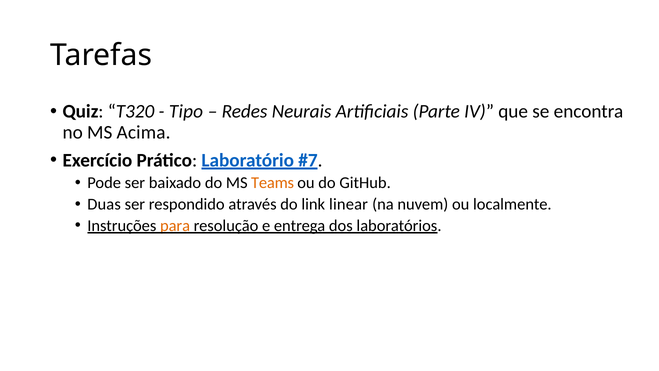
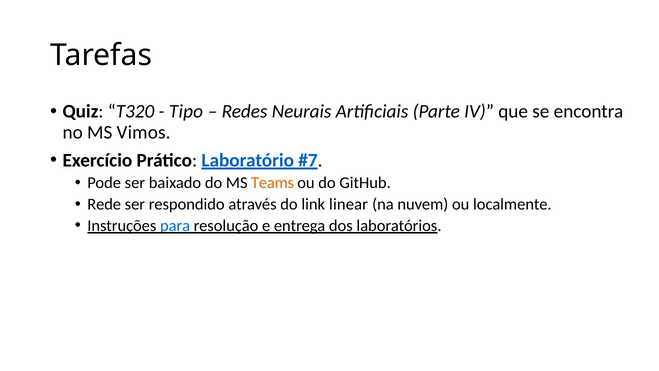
Acima: Acima -> Vimos (144, 132)
Duas: Duas -> Rede (104, 204)
para colour: orange -> blue (175, 226)
